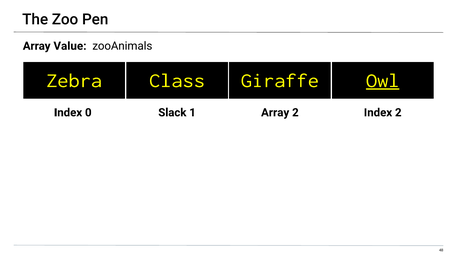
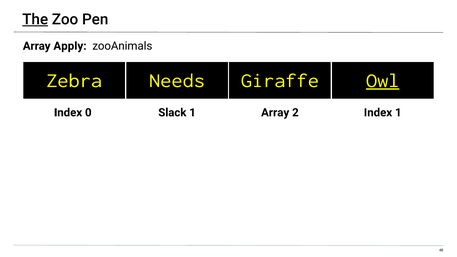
The underline: none -> present (35, 19)
Value: Value -> Apply (70, 46)
Class: Class -> Needs (177, 80)
Index 2: 2 -> 1 (398, 113)
